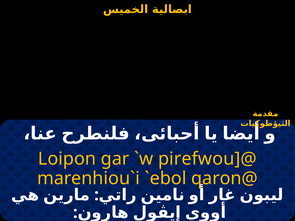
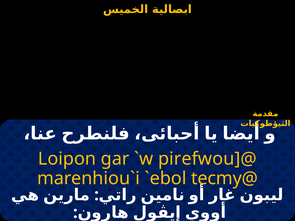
qaron@: qaron@ -> tecmy@ (225, 178)
